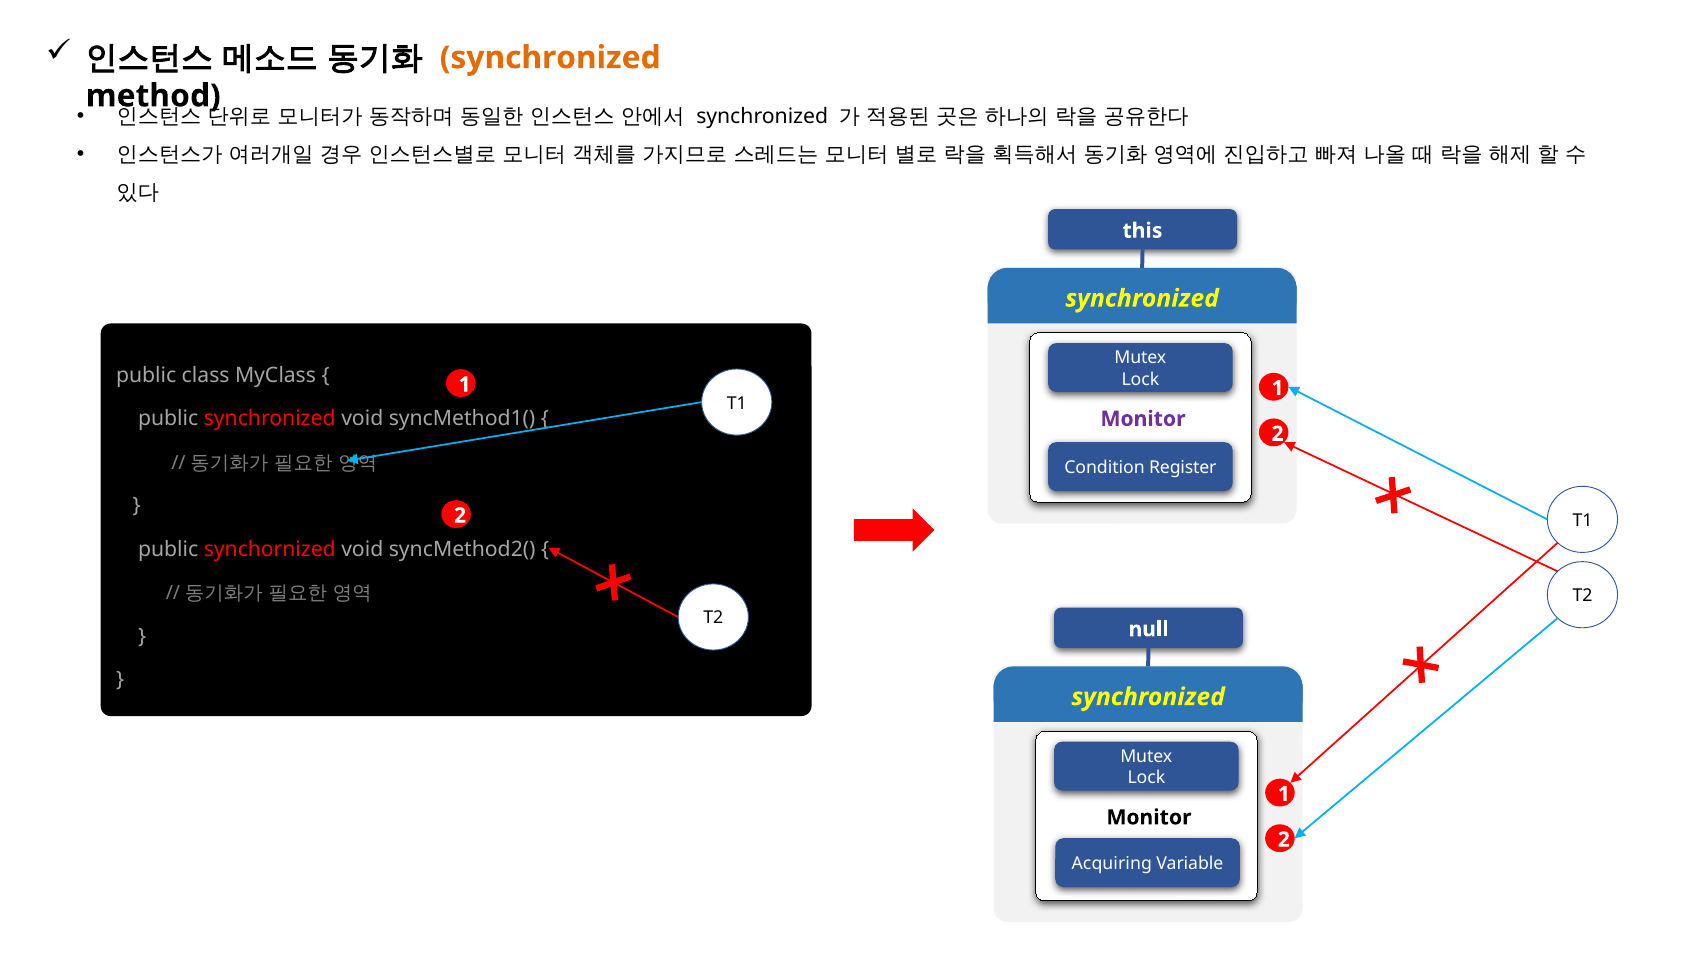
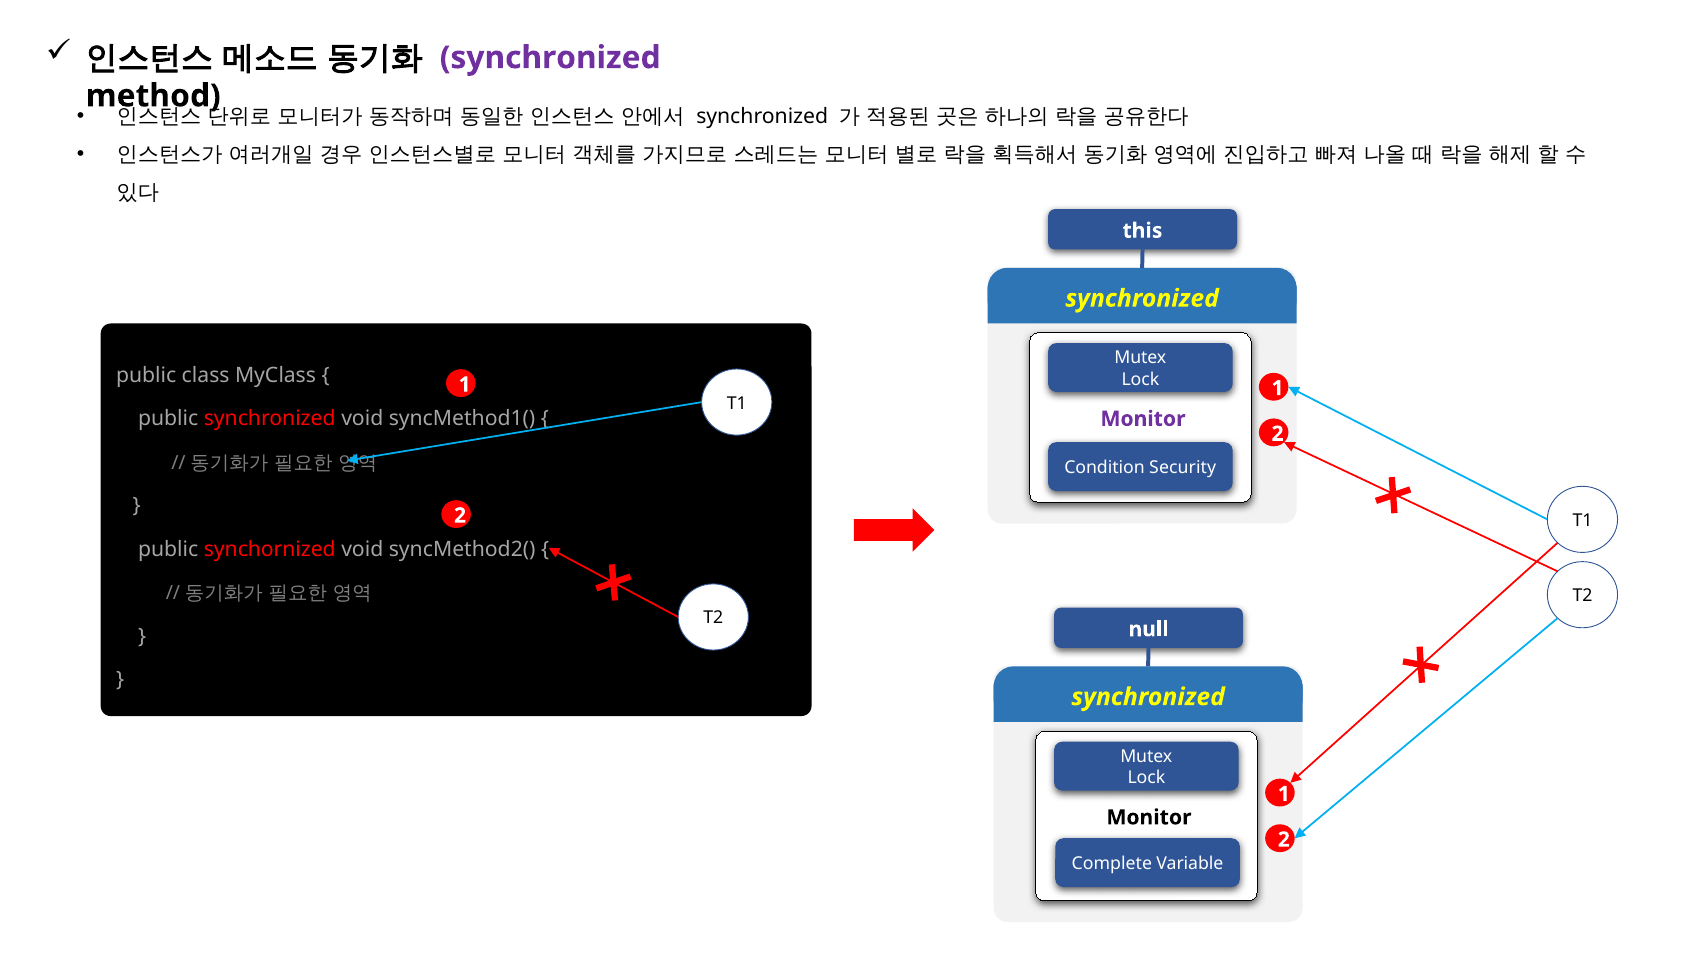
synchronized colour: orange -> purple (550, 58)
Register: Register -> Security (1183, 468)
Acquiring: Acquiring -> Complete (1112, 863)
